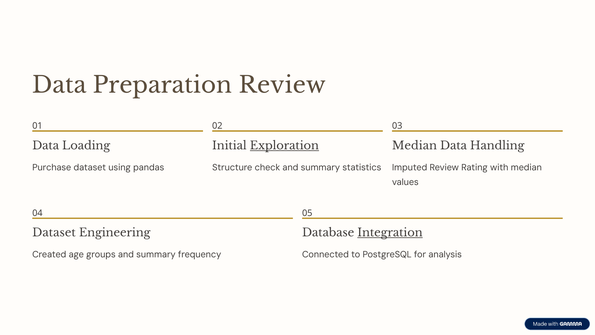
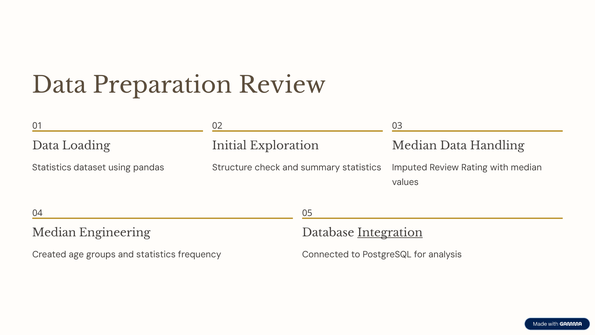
Exploration underline: present -> none (284, 146)
Purchase: Purchase -> Statistics (52, 167)
Dataset: Dataset -> Median (54, 233)
groups and summary: summary -> statistics (156, 254)
